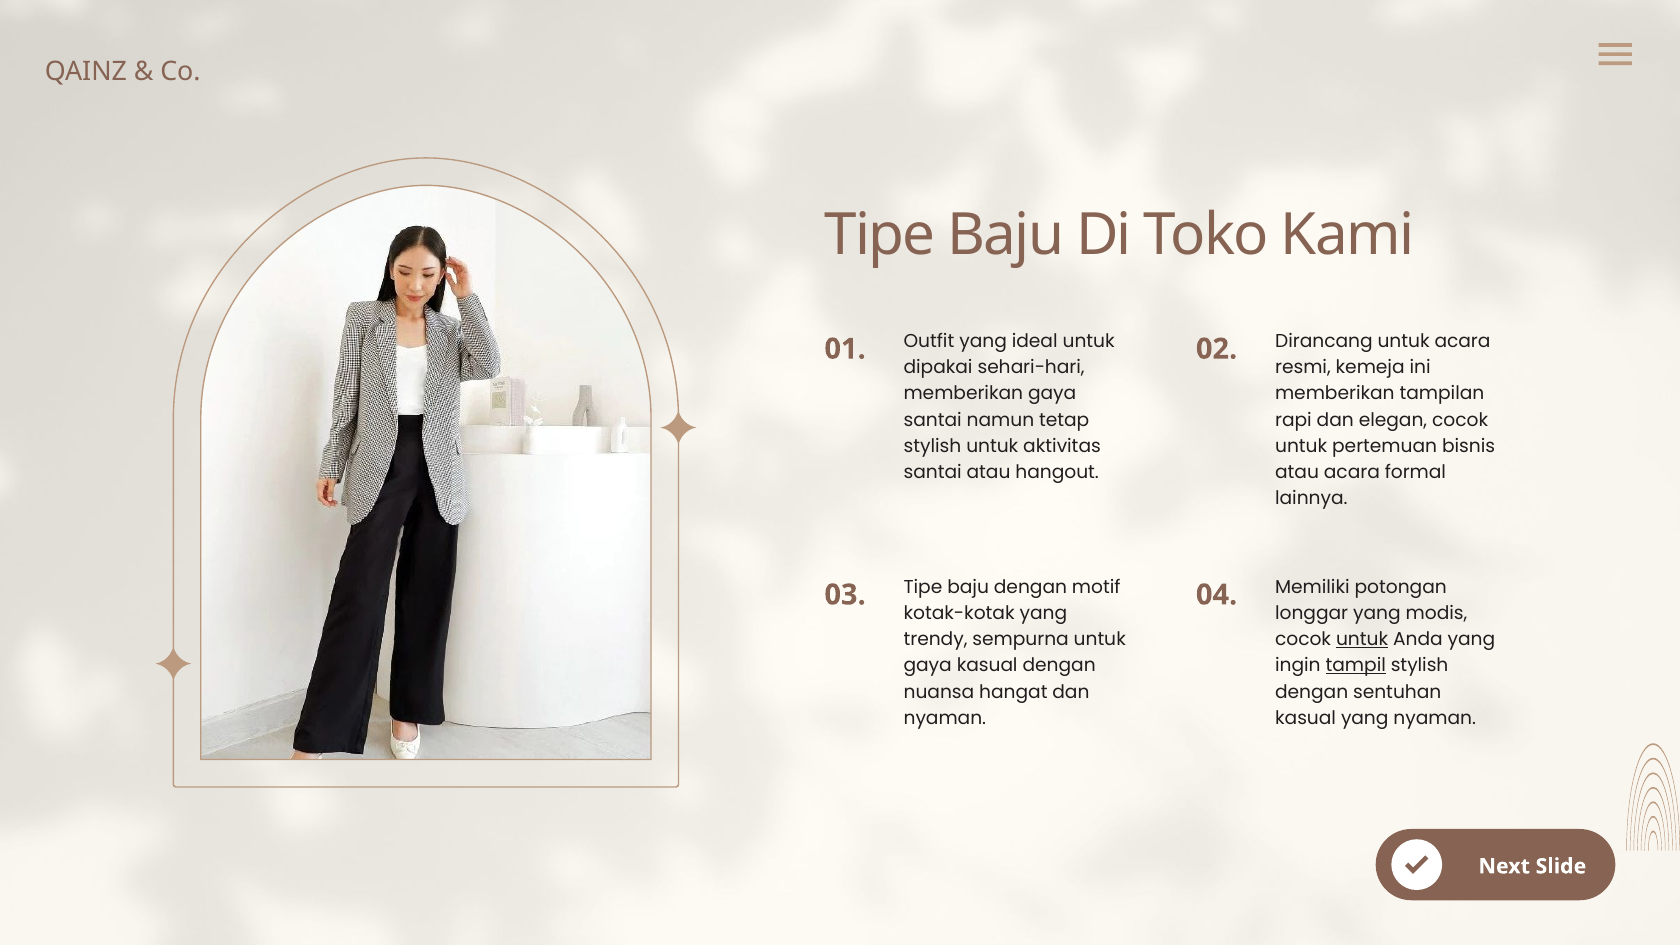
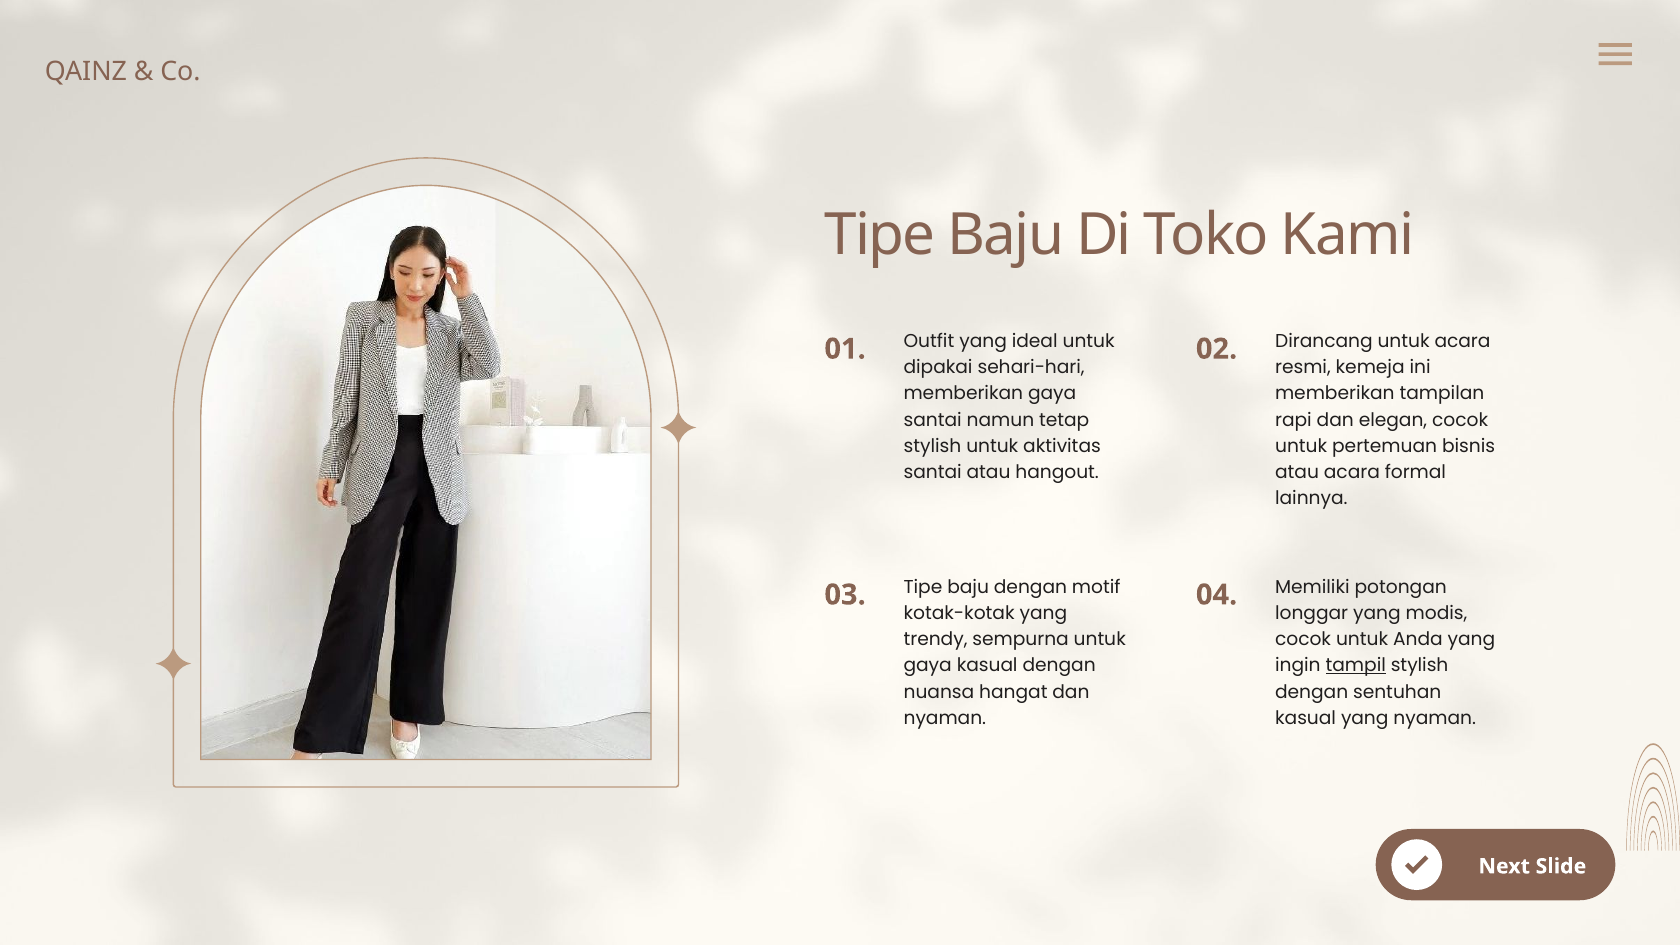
untuk underline: present -> none (1362, 640)
